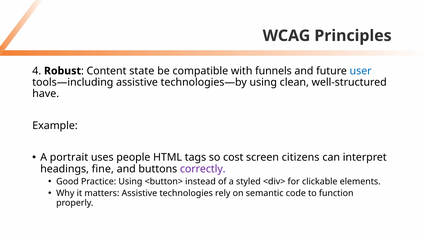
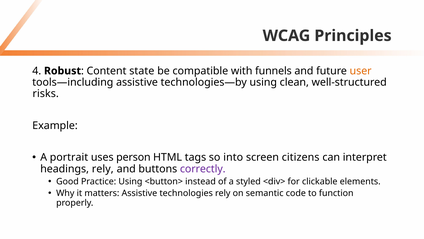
user colour: blue -> orange (361, 71)
have: have -> risks (46, 94)
people: people -> person (133, 157)
cost: cost -> into (233, 157)
headings fine: fine -> rely (103, 169)
